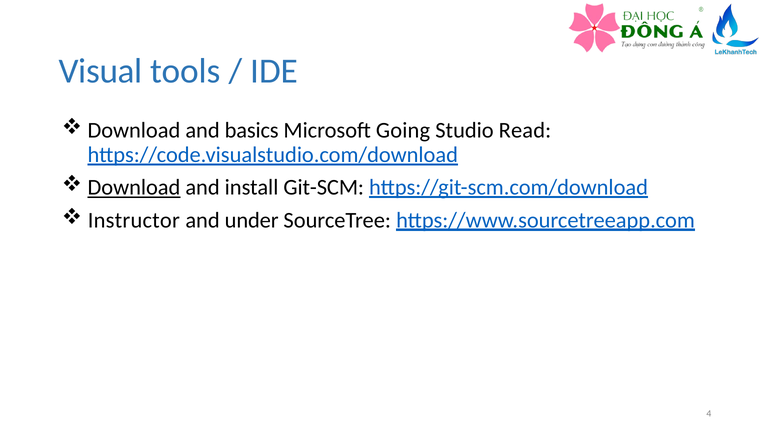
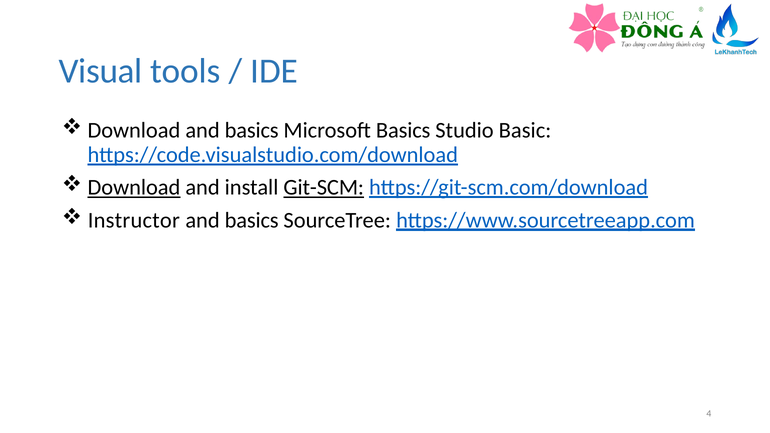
Microsoft Going: Going -> Basics (403, 130)
Read: Read -> Basic (525, 130)
Git-SCM underline: none -> present (324, 188)
under: under -> basics (252, 220)
